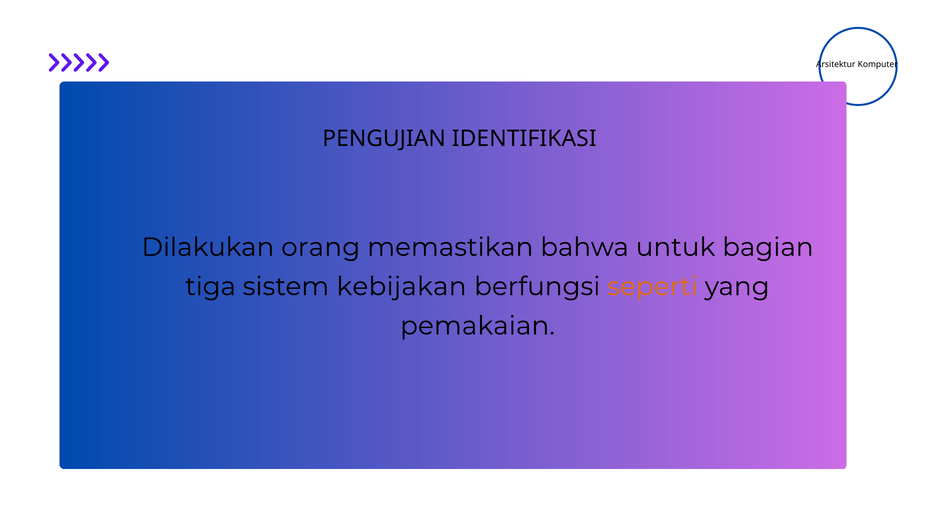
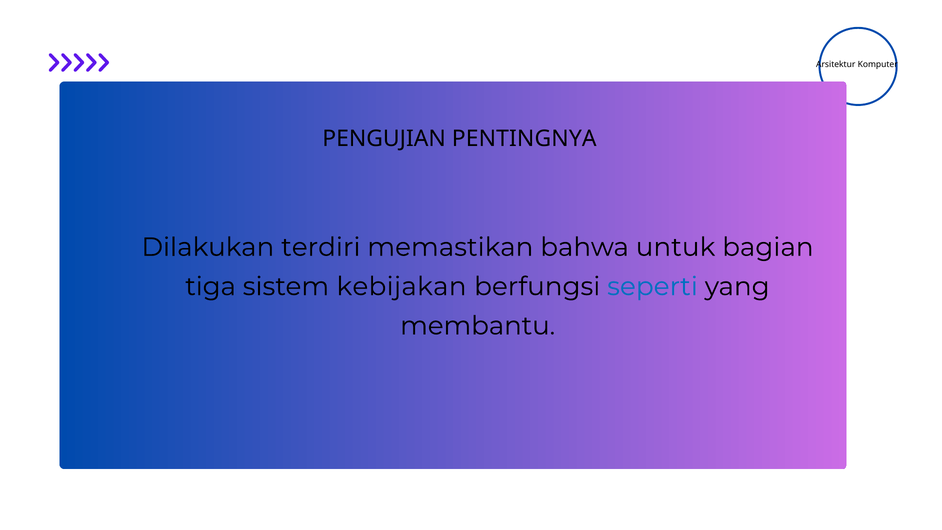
IDENTIFIKASI: IDENTIFIKASI -> PENTINGNYA (524, 139)
orang: orang -> terdiri (321, 247)
seperti colour: orange -> blue (653, 286)
pemakaian: pemakaian -> membantu (478, 326)
